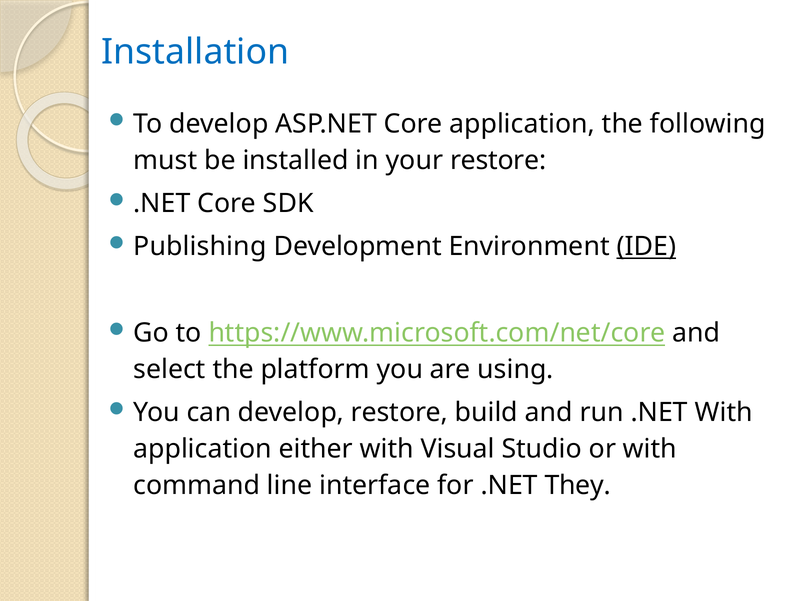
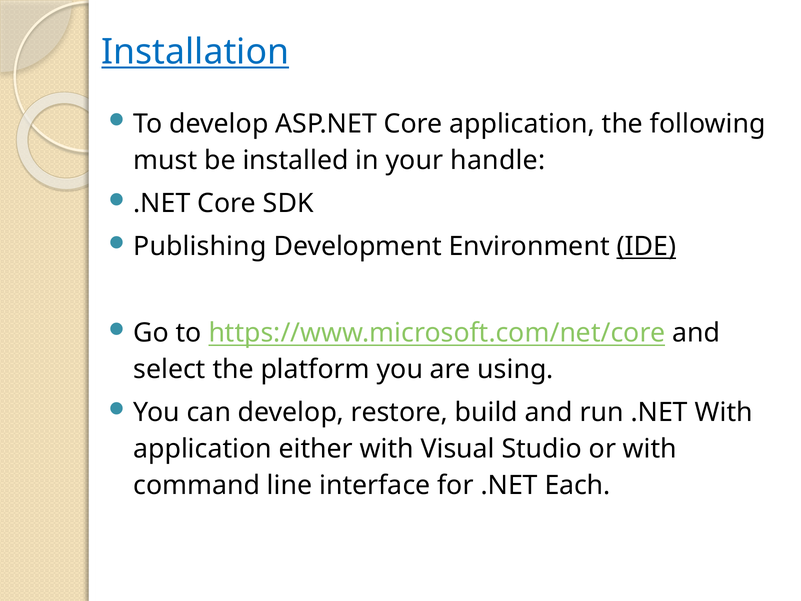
Installation underline: none -> present (195, 52)
your restore: restore -> handle (498, 160)
They: They -> Each (578, 485)
